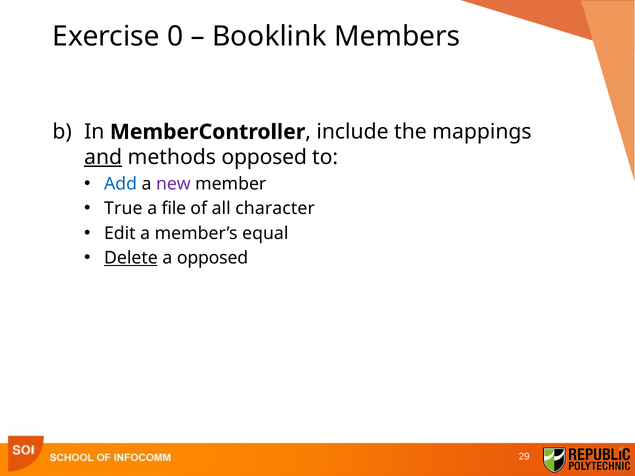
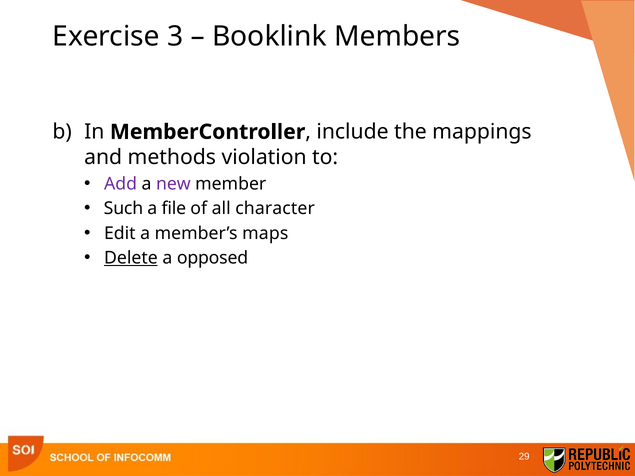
0: 0 -> 3 (175, 36)
and underline: present -> none (103, 157)
methods opposed: opposed -> violation (264, 157)
Add colour: blue -> purple (121, 184)
True: True -> Such (123, 209)
equal: equal -> maps (265, 233)
